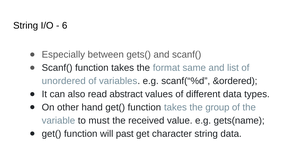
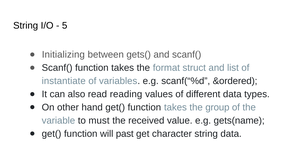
6: 6 -> 5 (65, 26)
Especially: Especially -> Initializing (63, 55)
same: same -> struct (194, 68)
unordered: unordered -> instantiate (64, 81)
abstract: abstract -> reading (126, 94)
